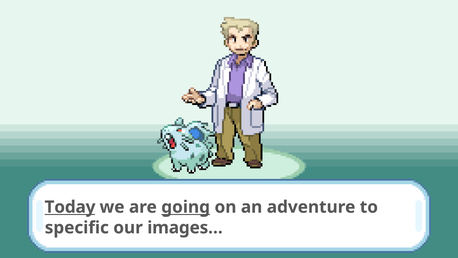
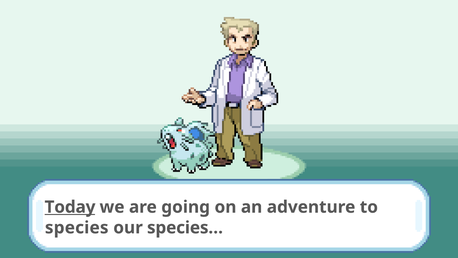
going underline: present -> none (186, 207)
specific: specific -> species (77, 227)
images…: images… -> species… (185, 227)
